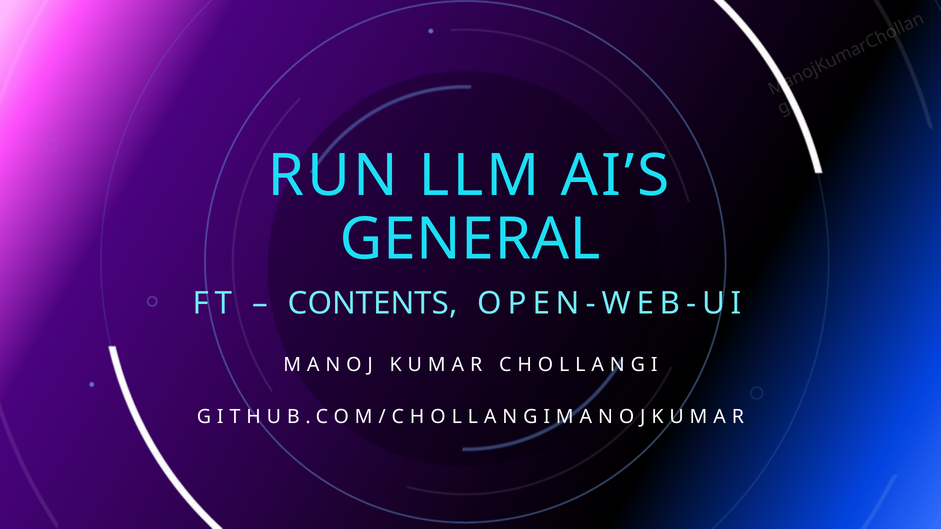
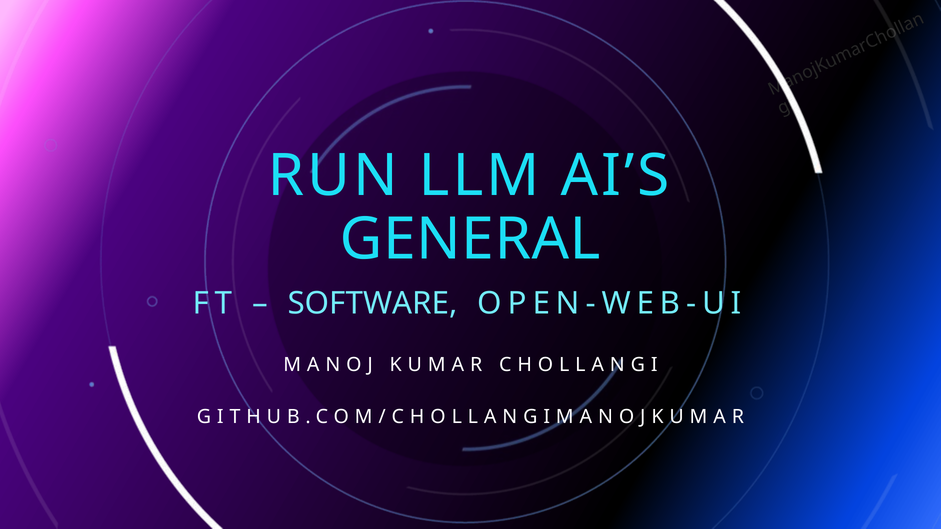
CONTENTS: CONTENTS -> SOFTWARE (373, 304)
